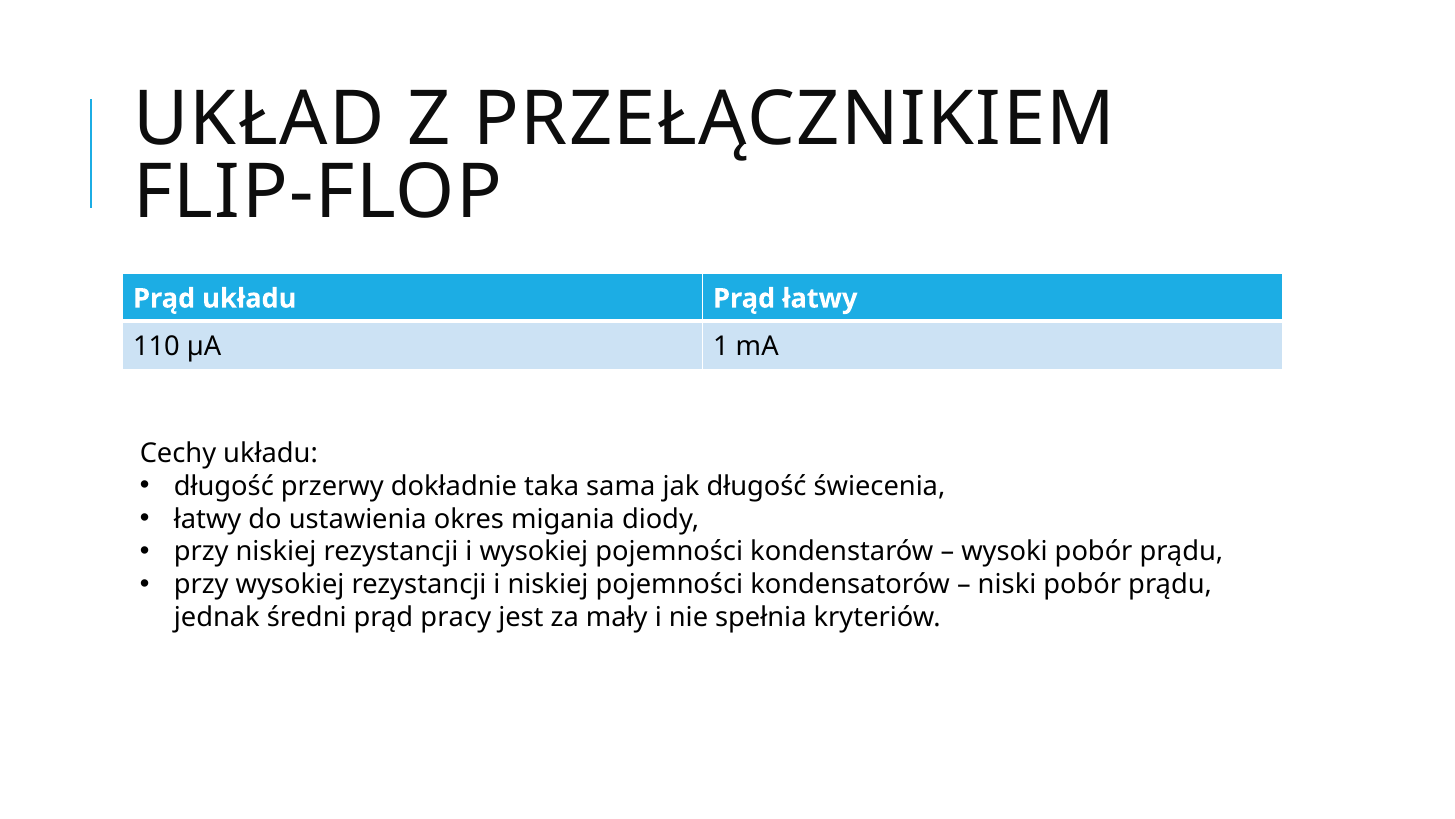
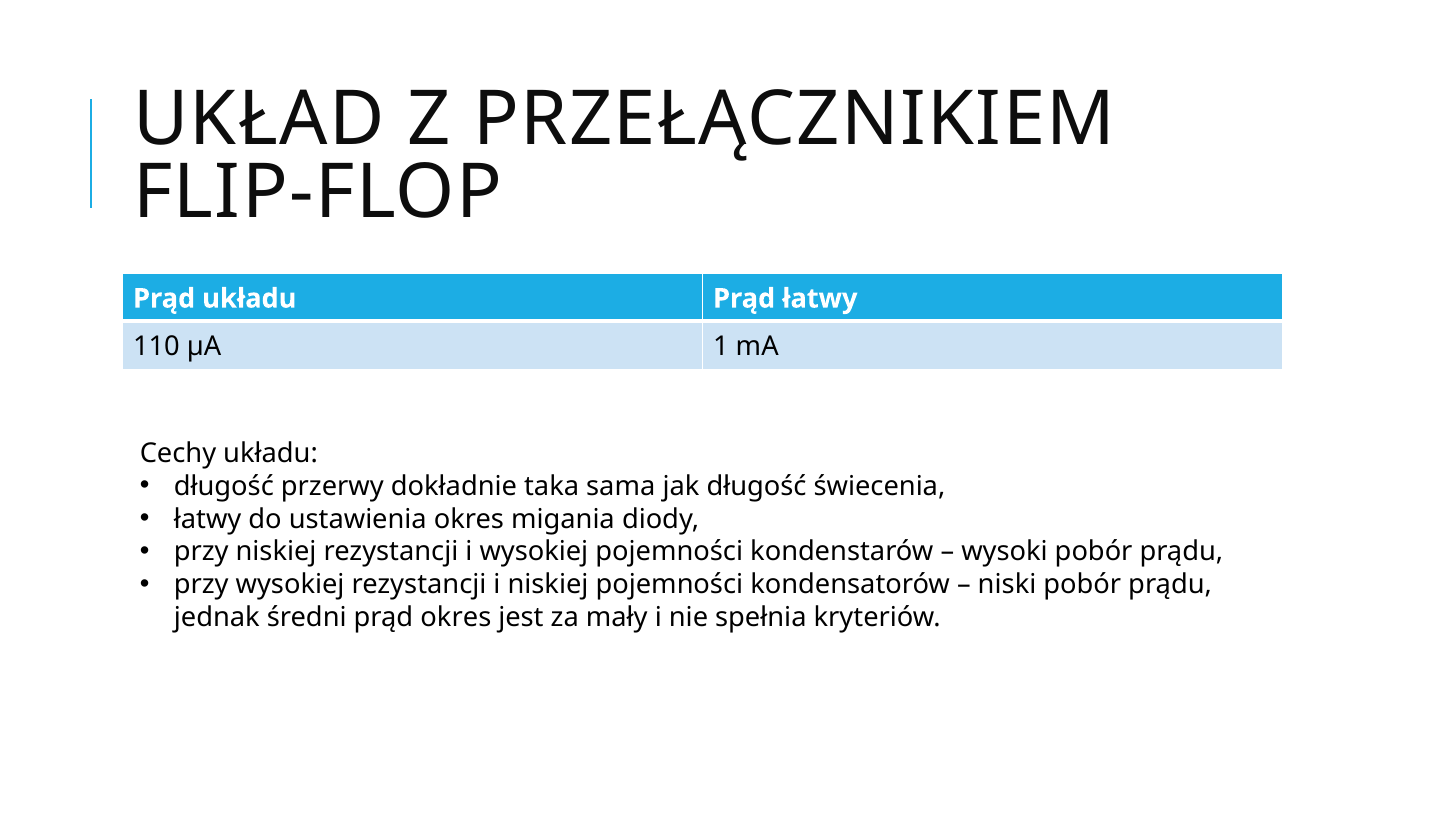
prąd pracy: pracy -> okres (456, 617)
